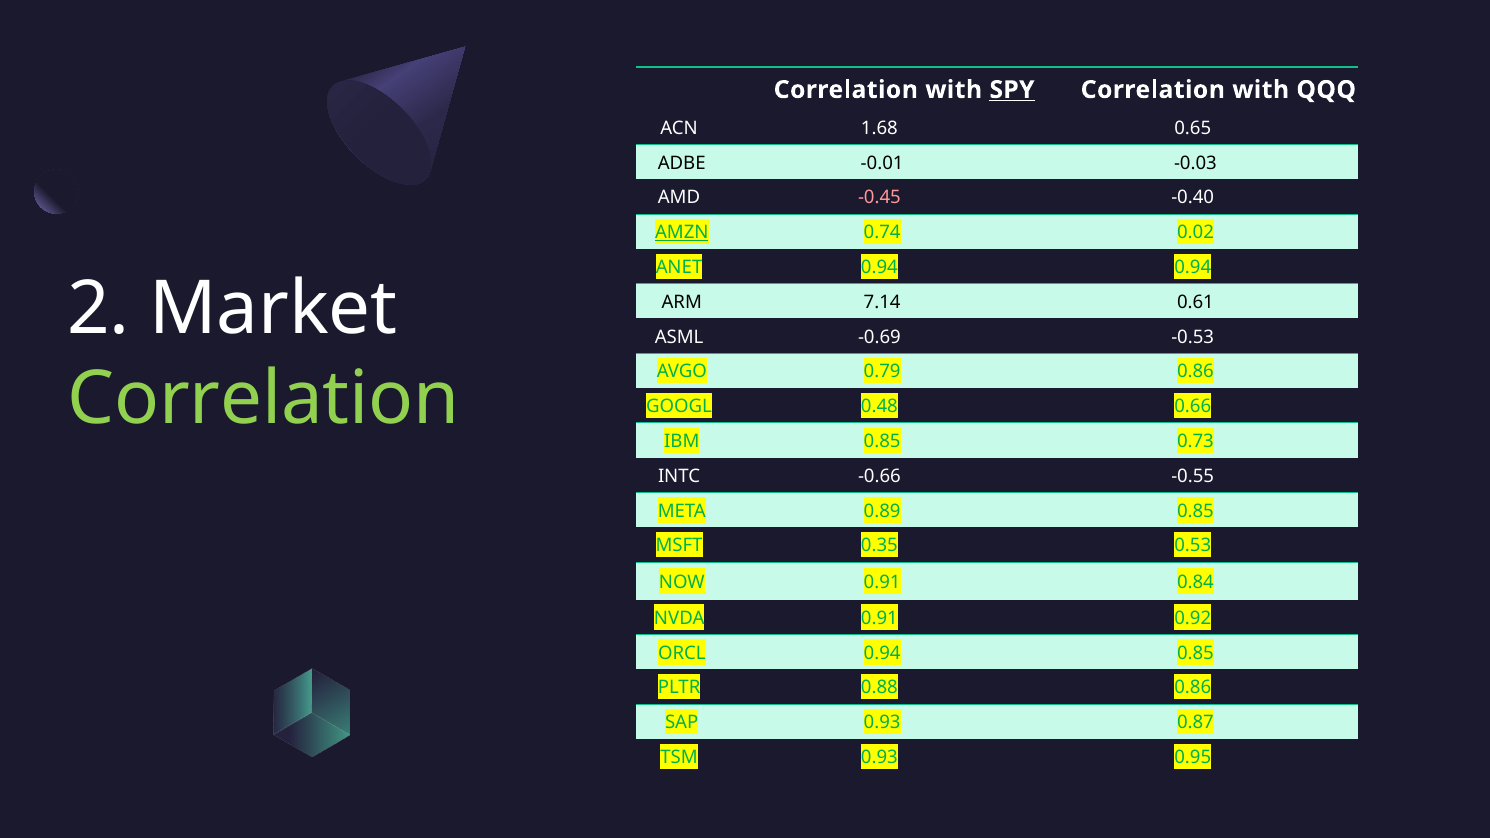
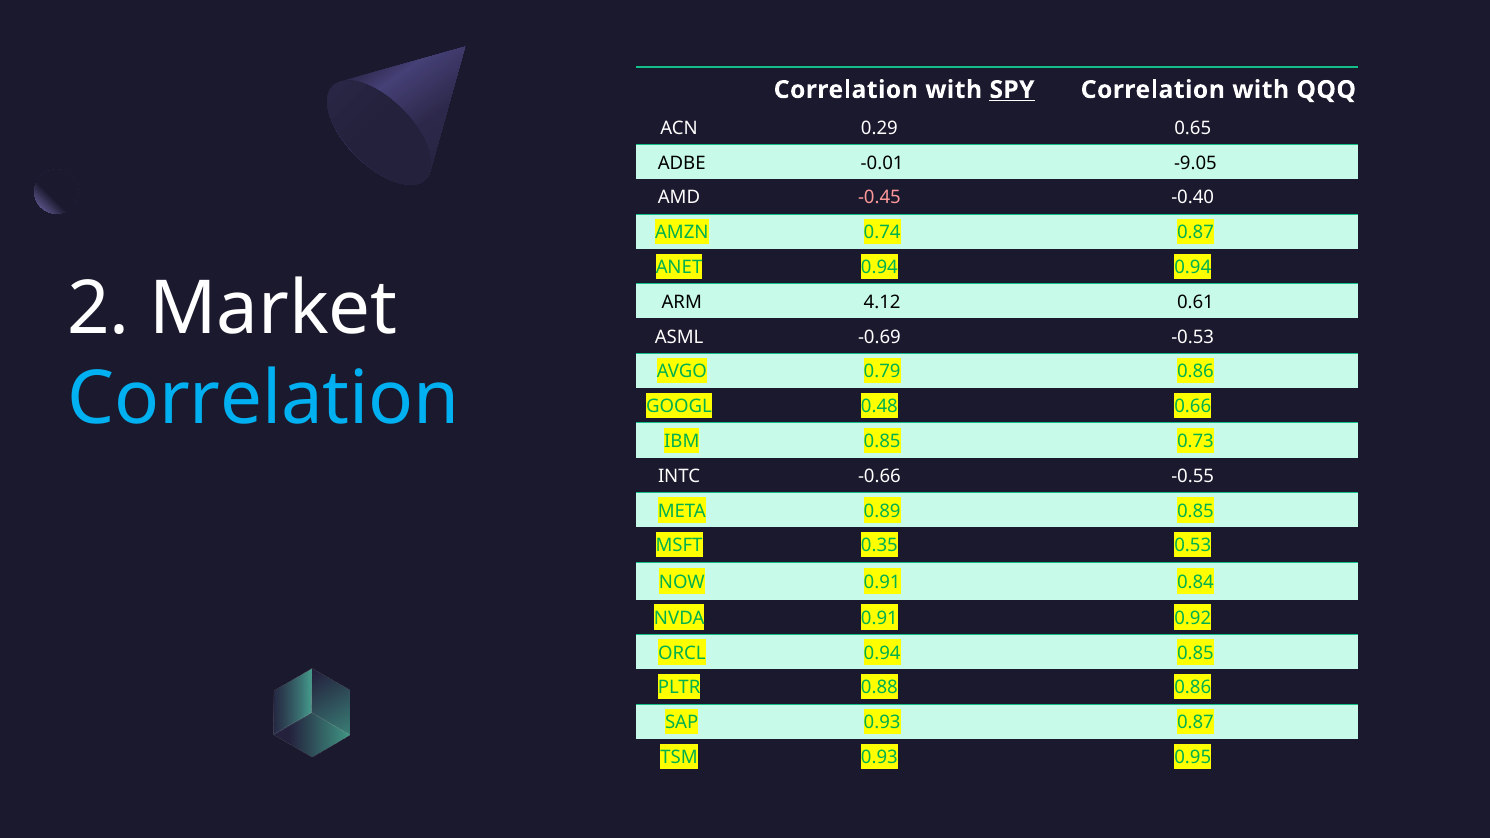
1.68: 1.68 -> 0.29 (879, 128)
-0.03: -0.03 -> -9.05 (1195, 163)
AMZN underline: present -> none (682, 233)
0.74 0.02: 0.02 -> 0.87 (1195, 233)
7.14: 7.14 -> 4.12 (882, 302)
Correlation colour: light green -> light blue (263, 398)
